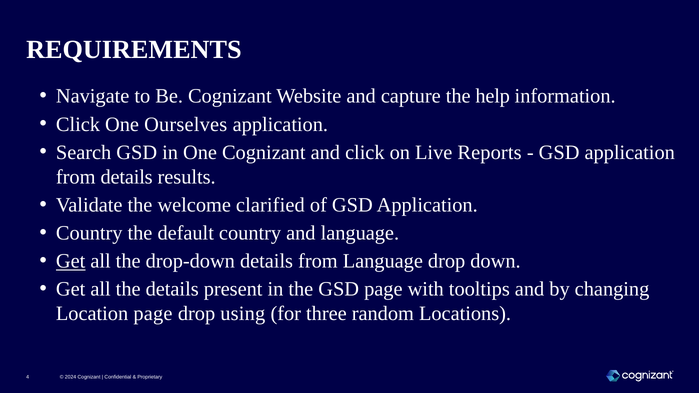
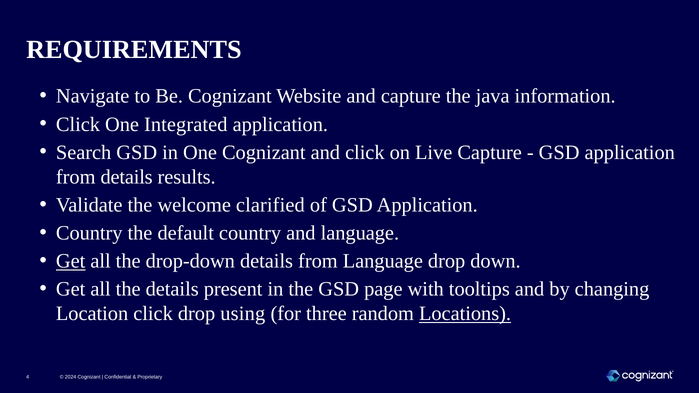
help: help -> java (493, 96)
Ourselves: Ourselves -> Integrated (186, 124)
Live Reports: Reports -> Capture (490, 152)
Location page: page -> click (153, 314)
Locations underline: none -> present (465, 314)
